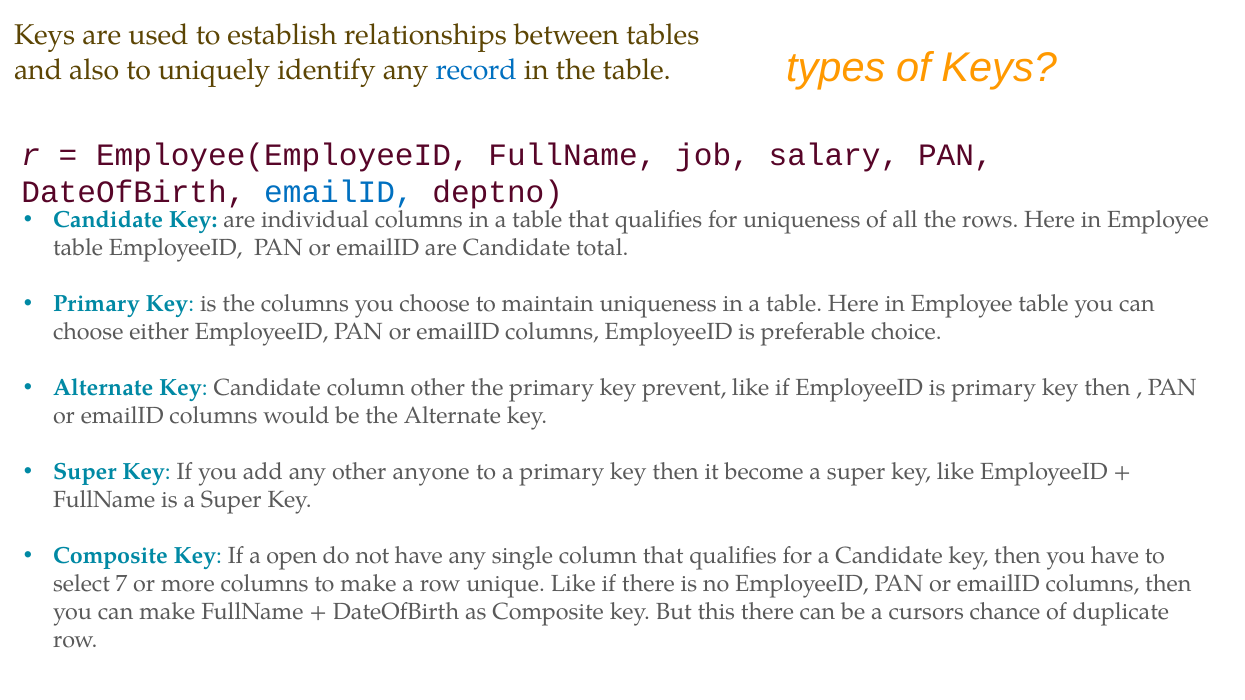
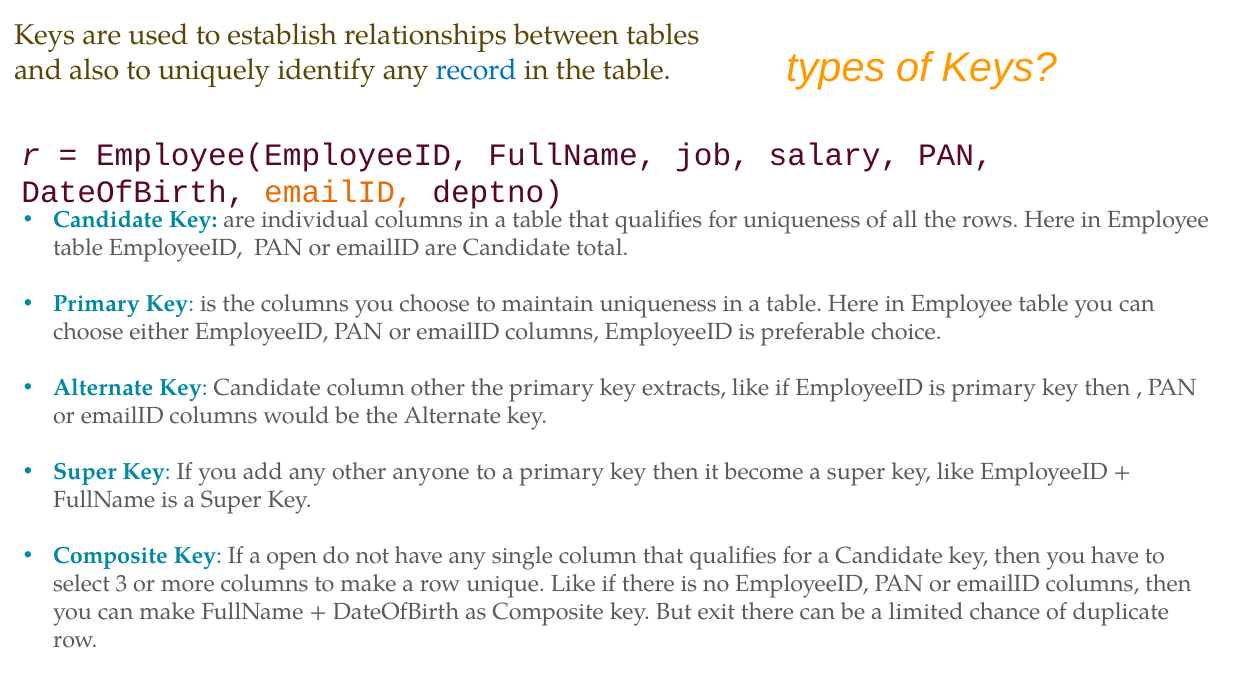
emailID colour: blue -> orange (339, 192)
prevent: prevent -> extracts (684, 388)
7: 7 -> 3 (122, 584)
this: this -> exit (716, 612)
cursors: cursors -> limited (926, 612)
